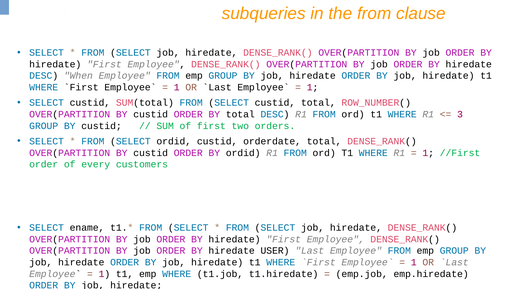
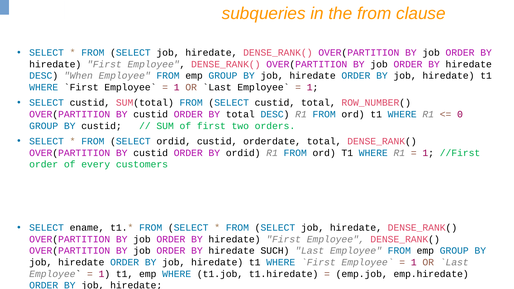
3: 3 -> 0 (460, 114)
USER: USER -> SUCH (275, 251)
